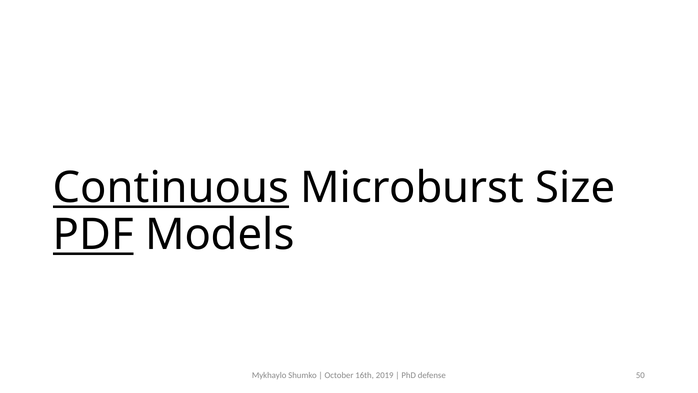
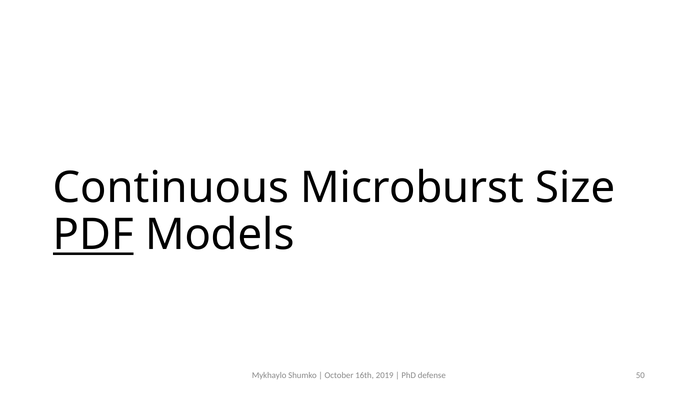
Continuous underline: present -> none (171, 188)
